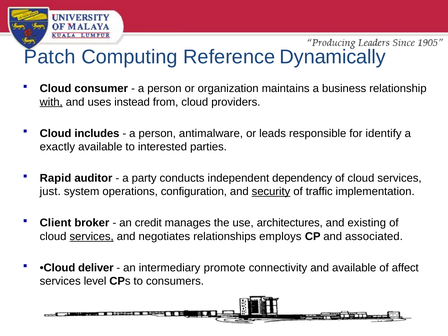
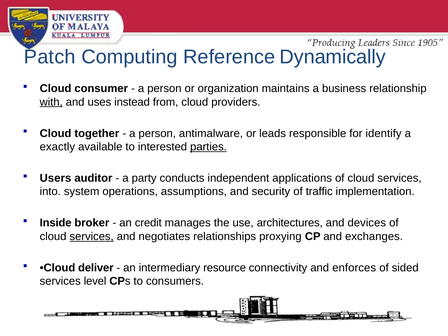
includes: includes -> together (97, 133)
parties underline: none -> present (208, 147)
Rapid: Rapid -> Users (56, 178)
dependency: dependency -> applications (302, 178)
just: just -> into (50, 192)
configuration: configuration -> assumptions (194, 192)
security underline: present -> none (271, 192)
Client: Client -> Inside (56, 223)
existing: existing -> devices (367, 223)
employs: employs -> proxying (280, 236)
associated: associated -> exchanges (374, 236)
promote: promote -> resource (225, 268)
and available: available -> enforces (354, 268)
affect: affect -> sided (405, 268)
